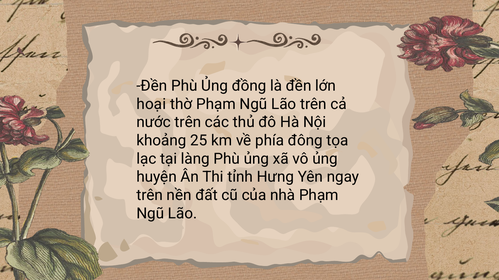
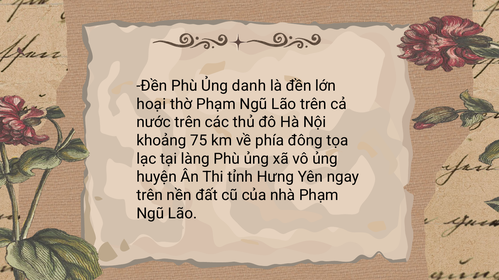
đồng: đồng -> danh (249, 86)
25: 25 -> 75 (199, 141)
